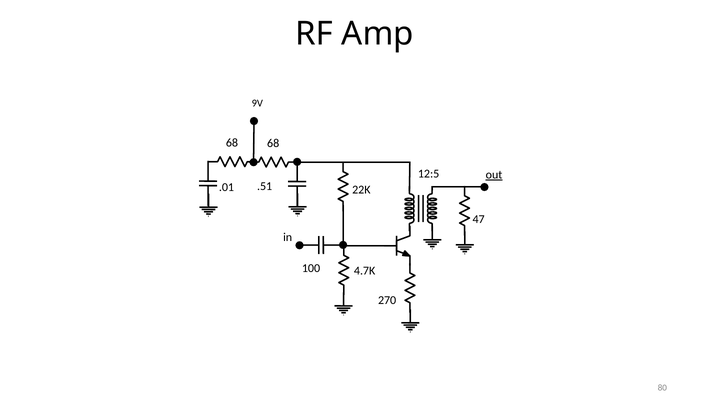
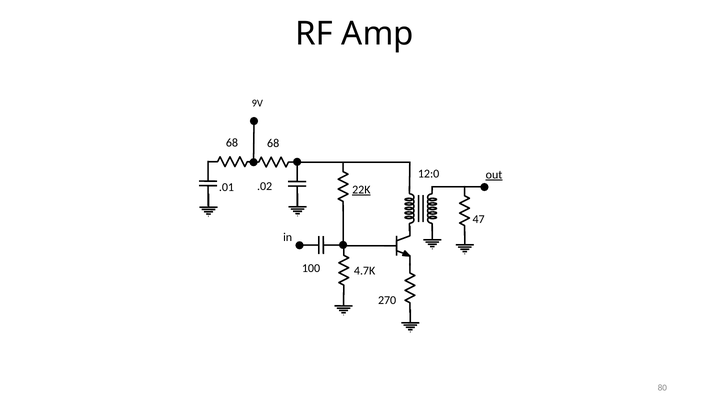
12:5: 12:5 -> 12:0 (429, 174)
.51: .51 -> .02 (265, 186)
22K underline: none -> present (361, 190)
